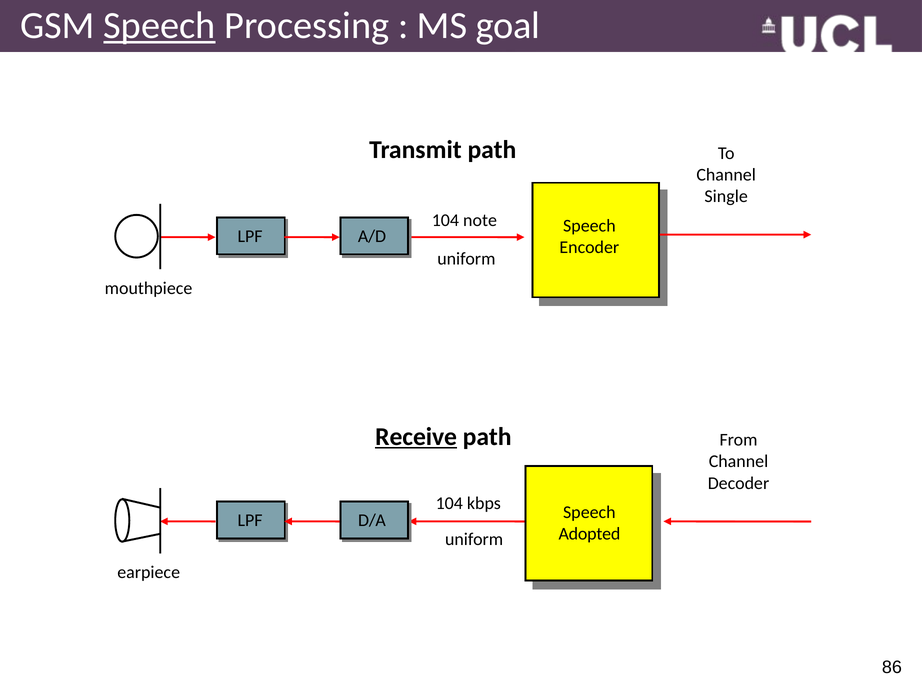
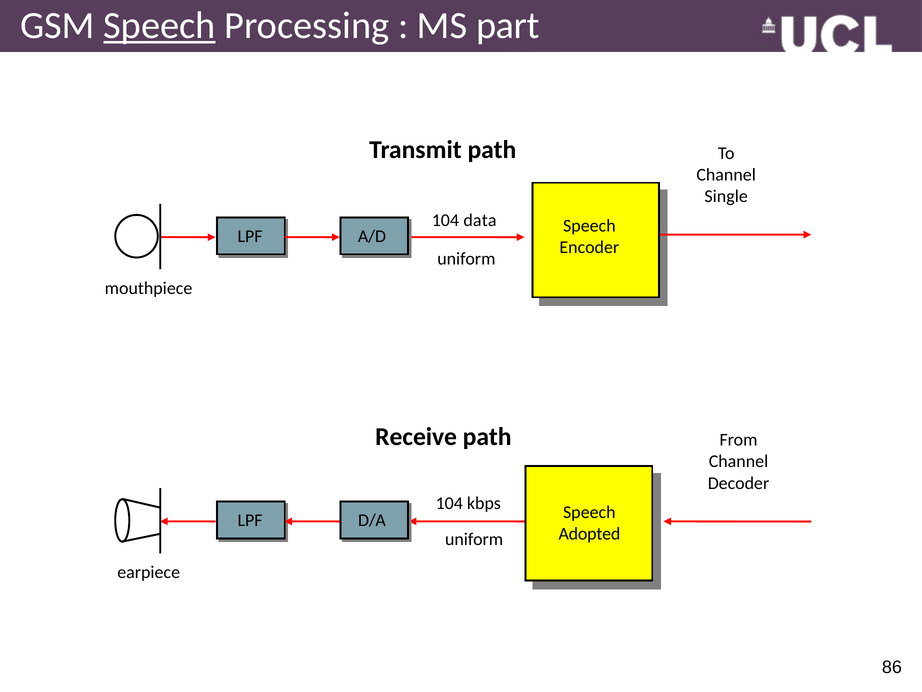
goal: goal -> part (508, 26)
note: note -> data (480, 220)
Receive underline: present -> none (416, 436)
